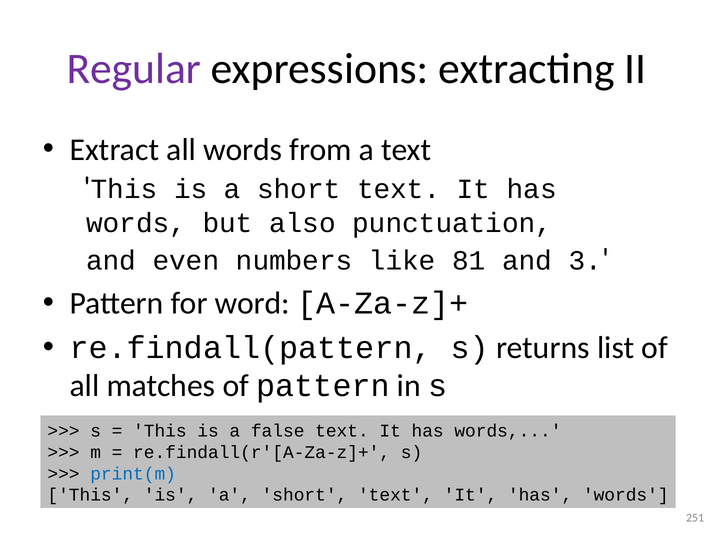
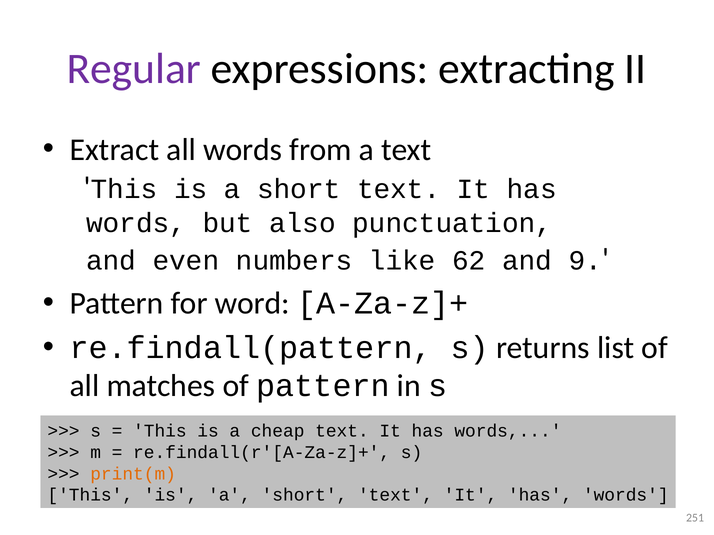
81: 81 -> 62 (469, 261)
3: 3 -> 9 (585, 261)
false: false -> cheap (278, 431)
print(m colour: blue -> orange (133, 474)
